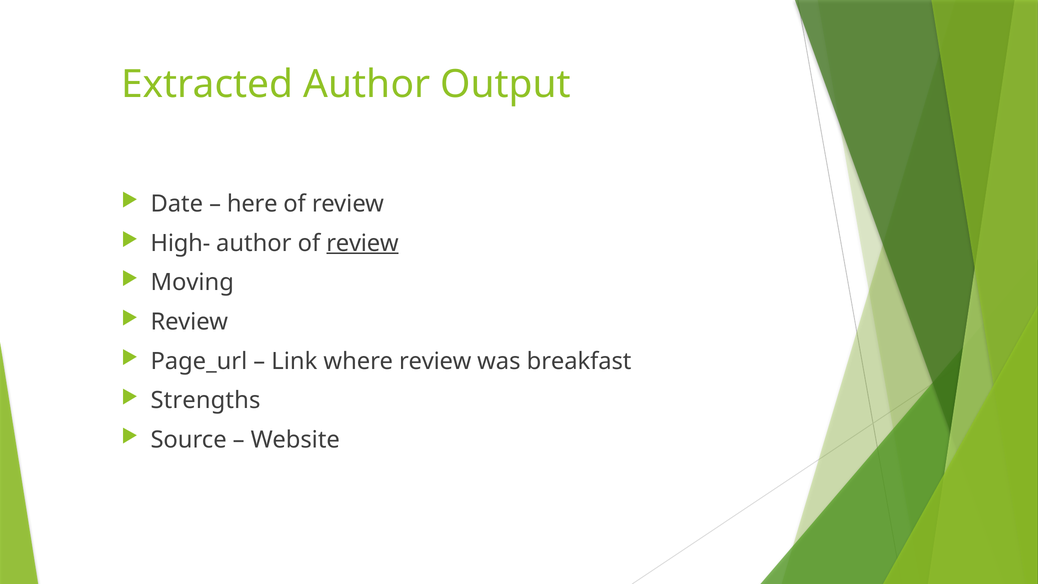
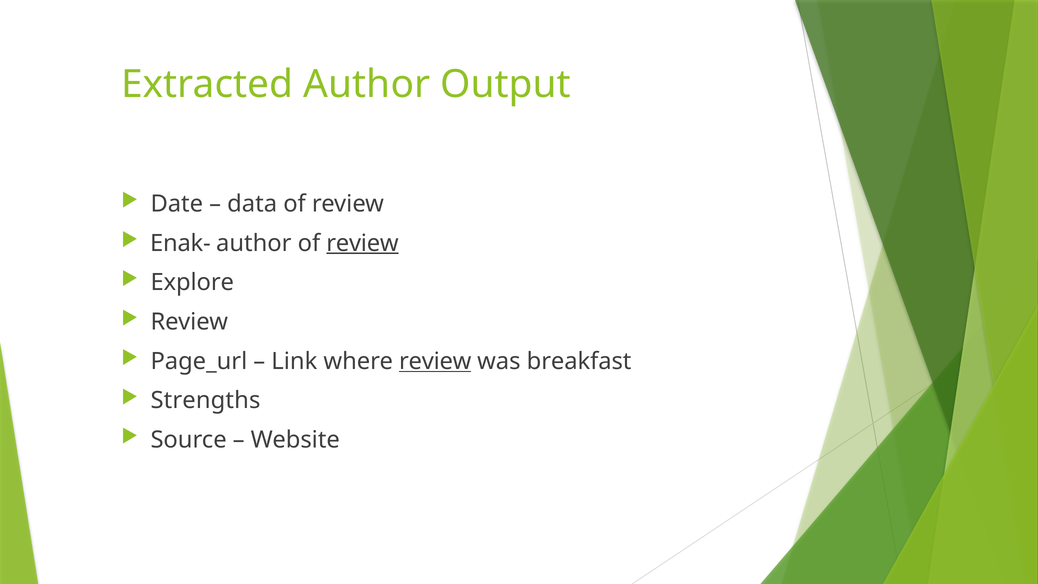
here: here -> data (252, 204)
High-: High- -> Enak- (180, 243)
Moving: Moving -> Explore (192, 282)
review underline: none -> present (435, 361)
